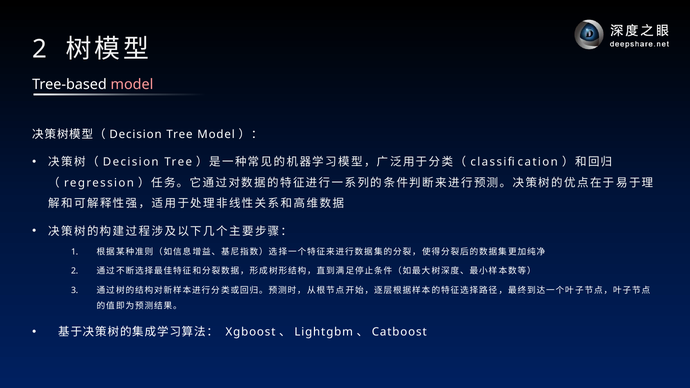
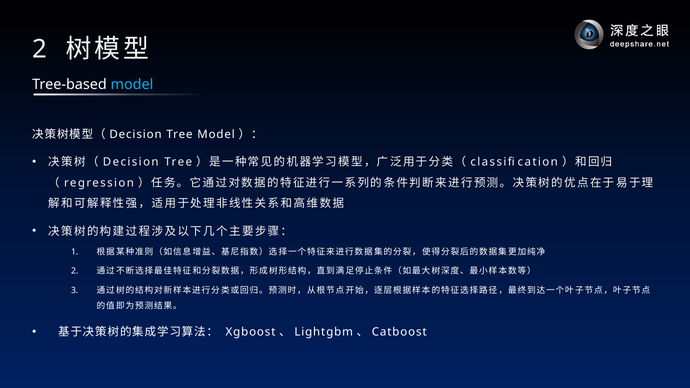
model colour: pink -> light blue (132, 84)
